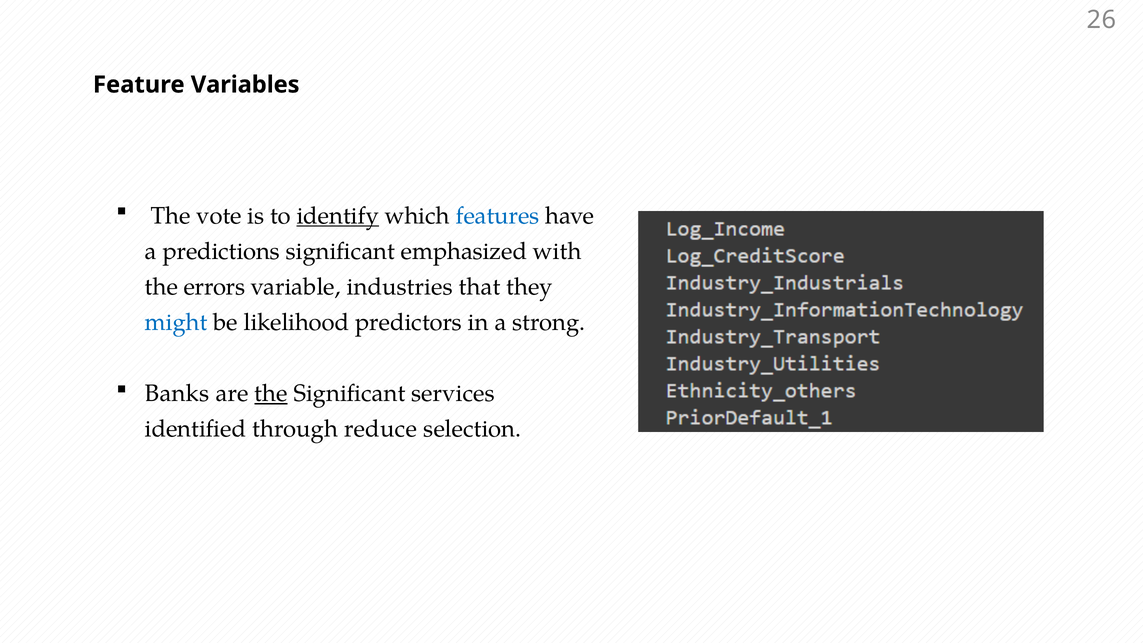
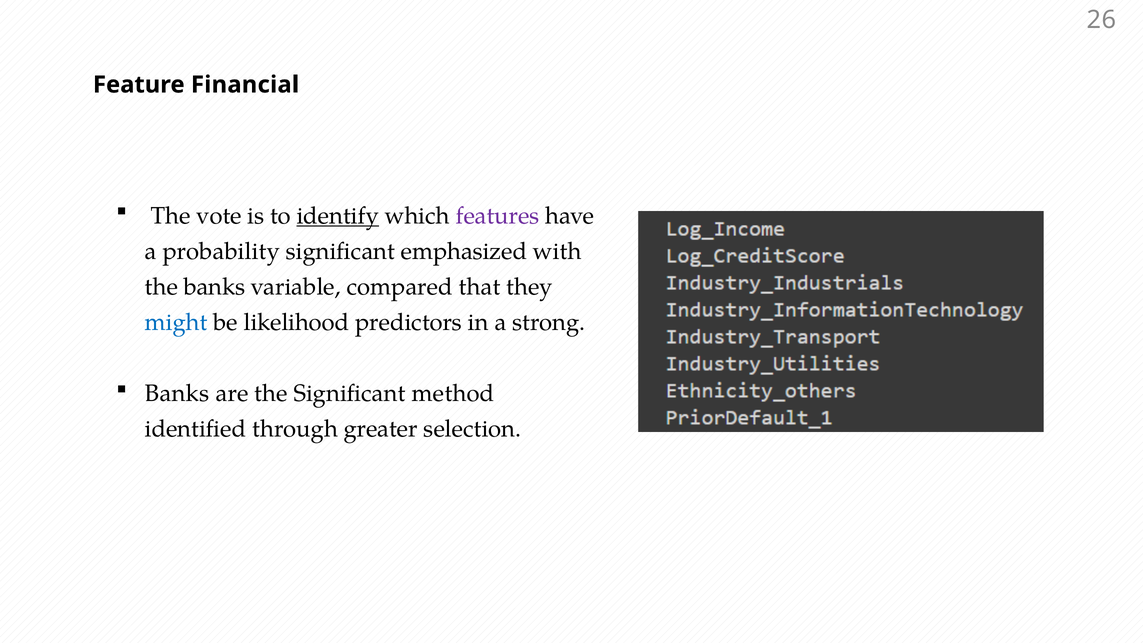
Variables: Variables -> Financial (245, 85)
features colour: blue -> purple (498, 216)
predictions: predictions -> probability (221, 251)
the errors: errors -> banks (214, 287)
industries: industries -> compared (400, 287)
the underline: present -> none (271, 394)
services: services -> method (453, 394)
reduce: reduce -> greater (381, 429)
